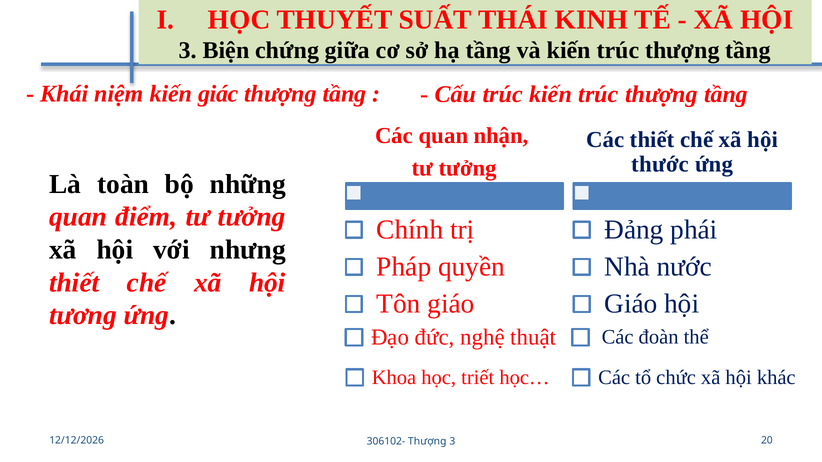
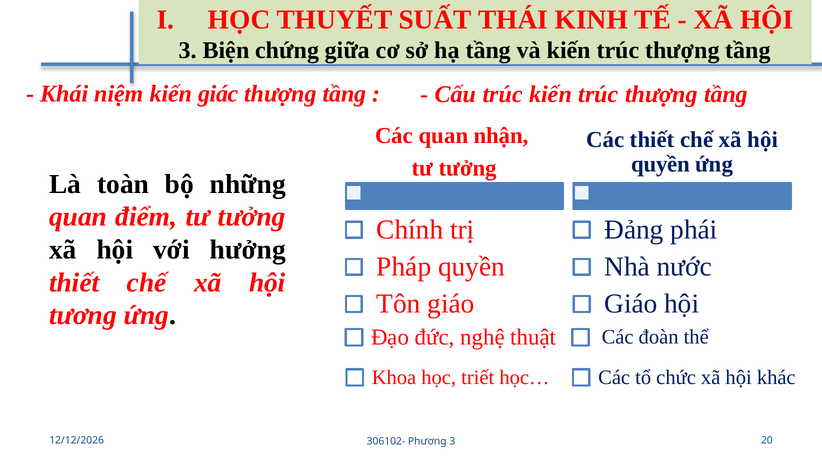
thước: thước -> quyền (660, 165)
nhưng: nhưng -> hưởng (248, 250)
306102- Thượng: Thượng -> Phương (427, 442)
